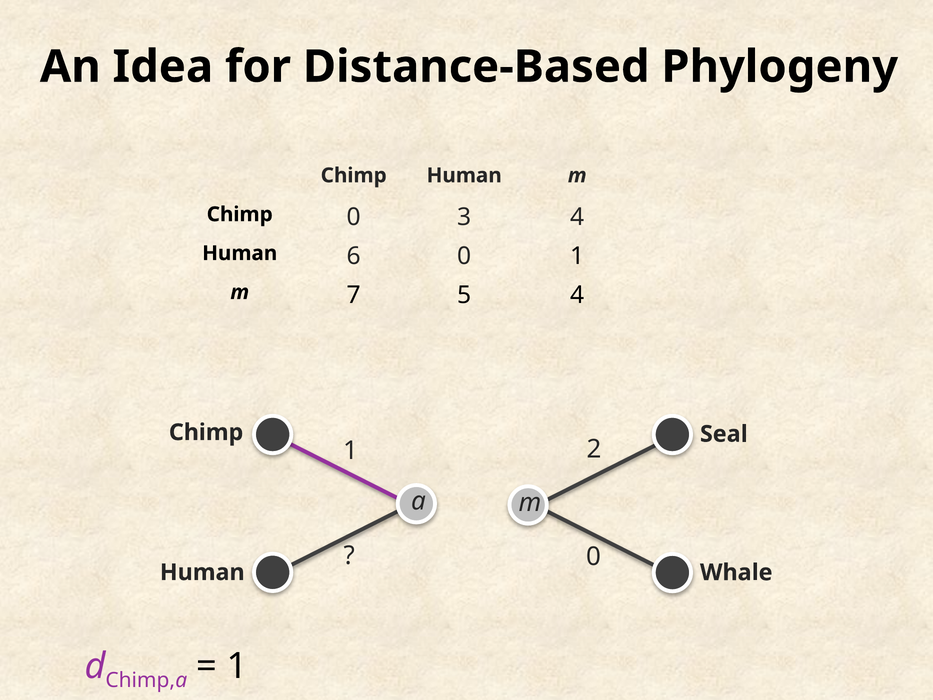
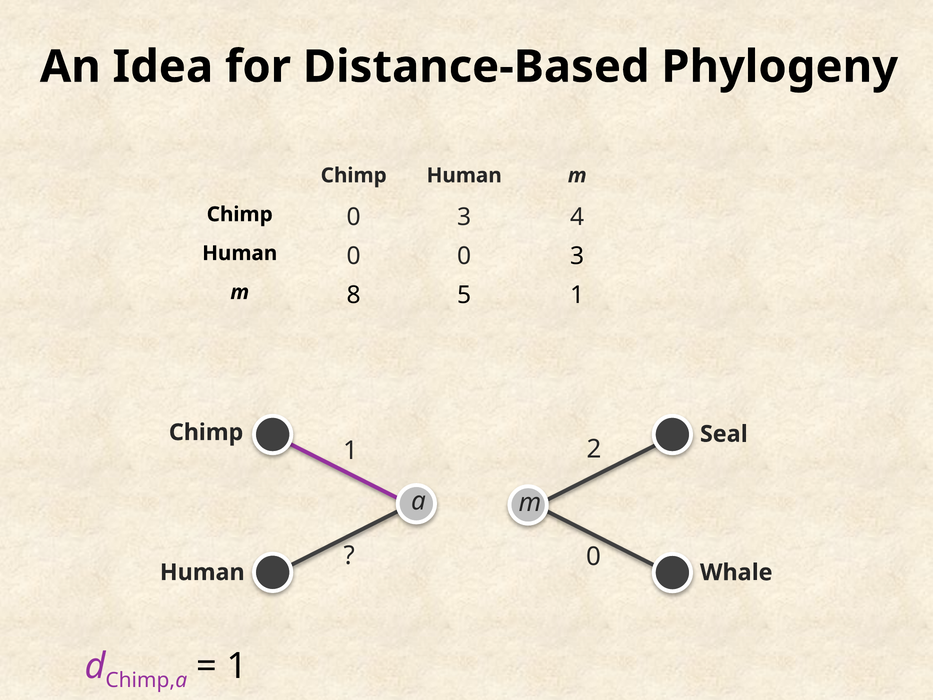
Human 6: 6 -> 0 (354, 256)
1: 1 -> 3 (577, 256)
7: 7 -> 8 (354, 295)
5 4: 4 -> 1 (577, 295)
